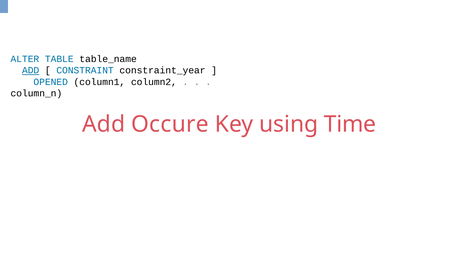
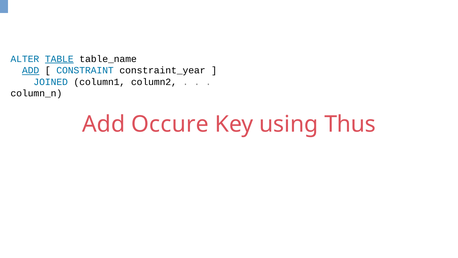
TABLE underline: none -> present (59, 59)
OPENED: OPENED -> JOINED (51, 82)
Time: Time -> Thus (350, 124)
